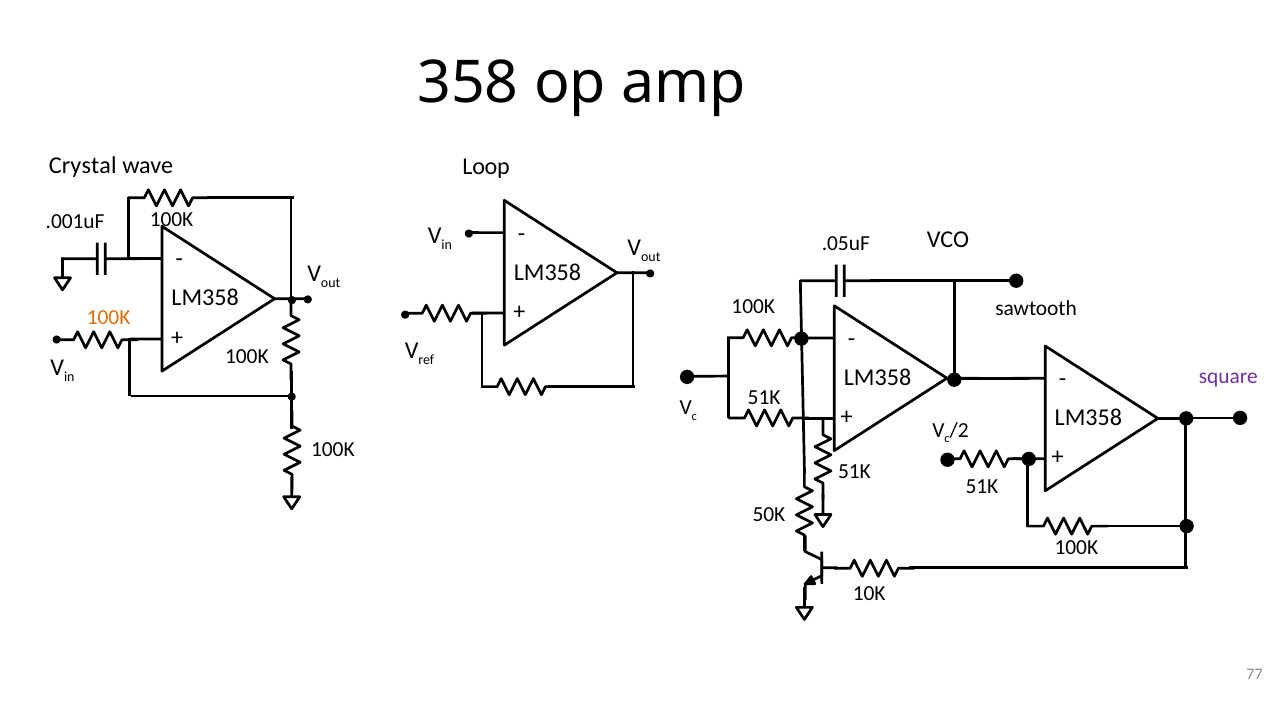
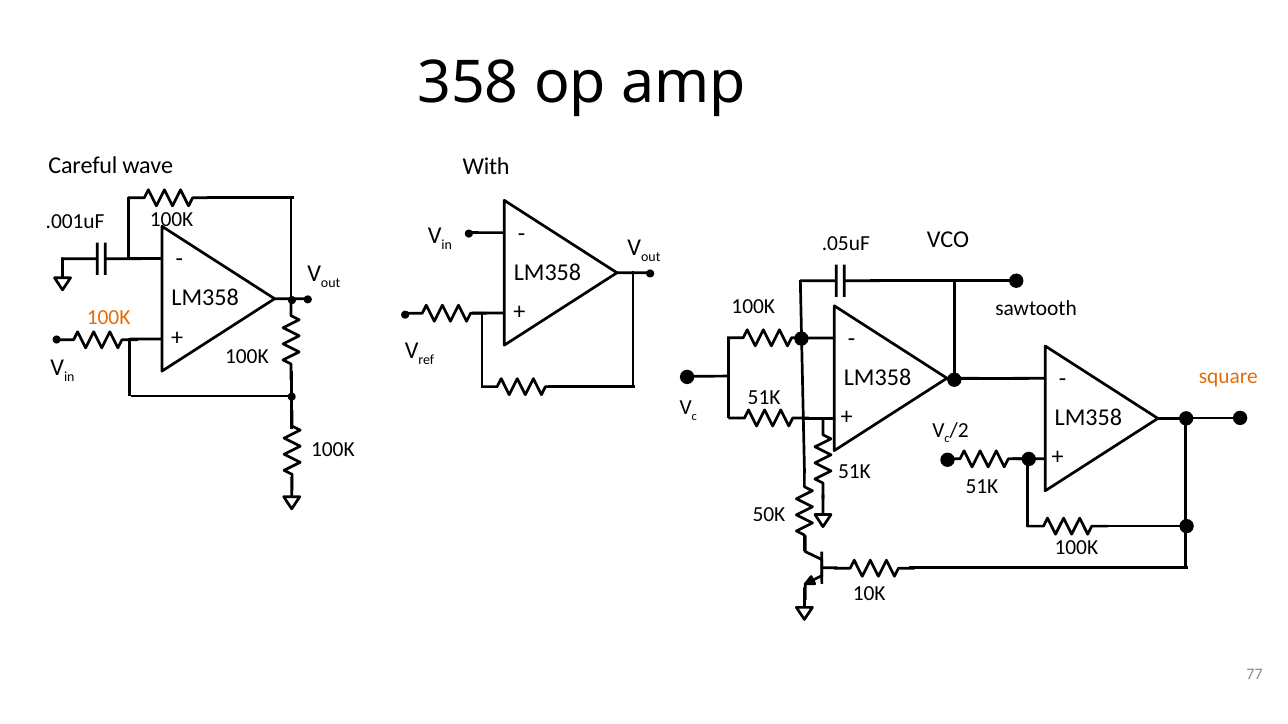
Crystal: Crystal -> Careful (83, 166)
Loop: Loop -> With (486, 167)
square colour: purple -> orange (1228, 377)
